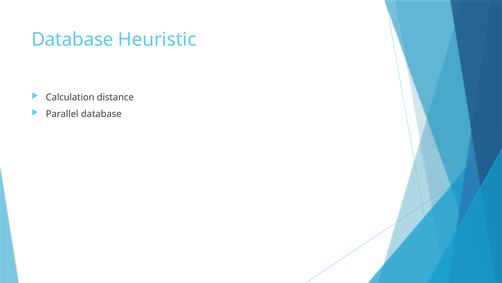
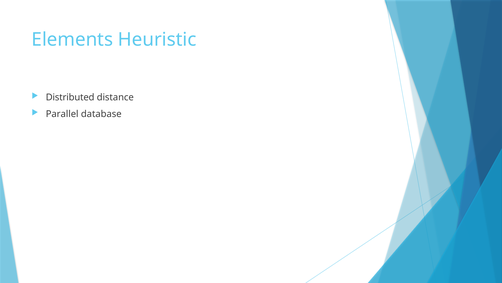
Database: Database -> Elements (72, 40)
Calculation: Calculation -> Distributed (70, 97)
